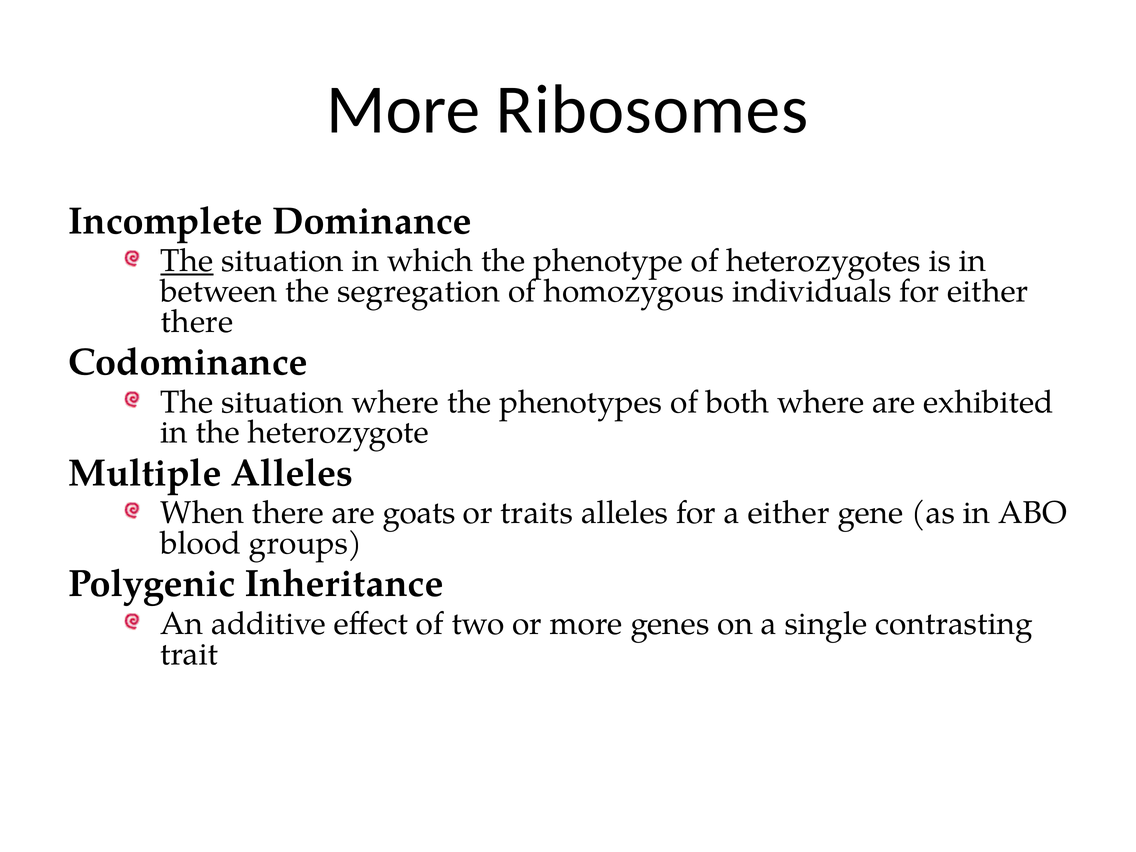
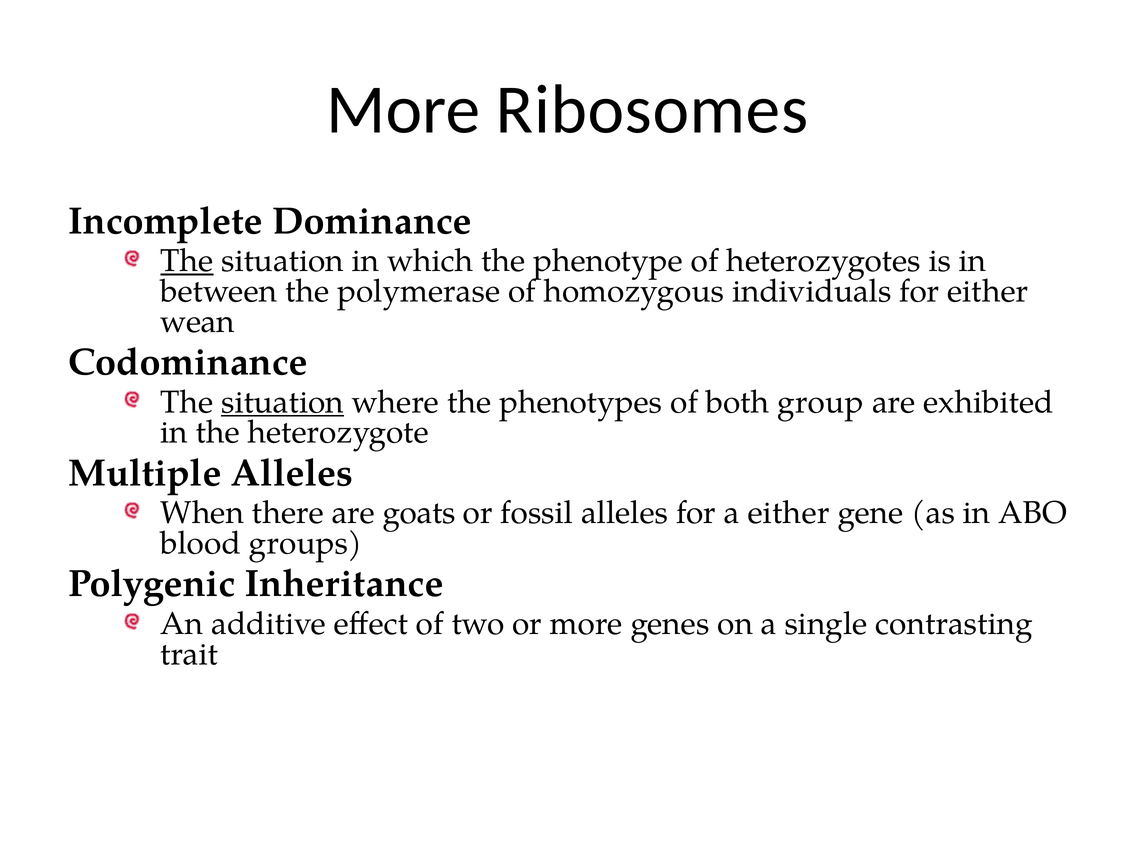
segregation: segregation -> polymerase (419, 291)
there: there -> wean (197, 322)
situation underline: none -> present (282, 402)
both where: where -> group (820, 402)
traits: traits -> fossil (537, 513)
